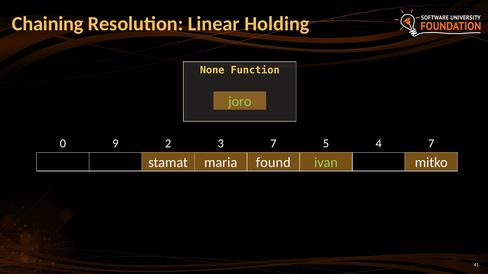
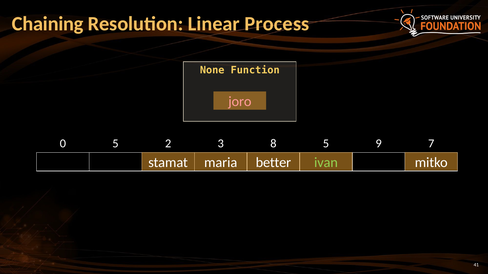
Holding: Holding -> Process (277, 24)
joro colour: light green -> pink (240, 102)
0 9: 9 -> 5 (115, 144)
3 7: 7 -> 8 (273, 144)
4: 4 -> 9 (379, 144)
found: found -> better (273, 163)
